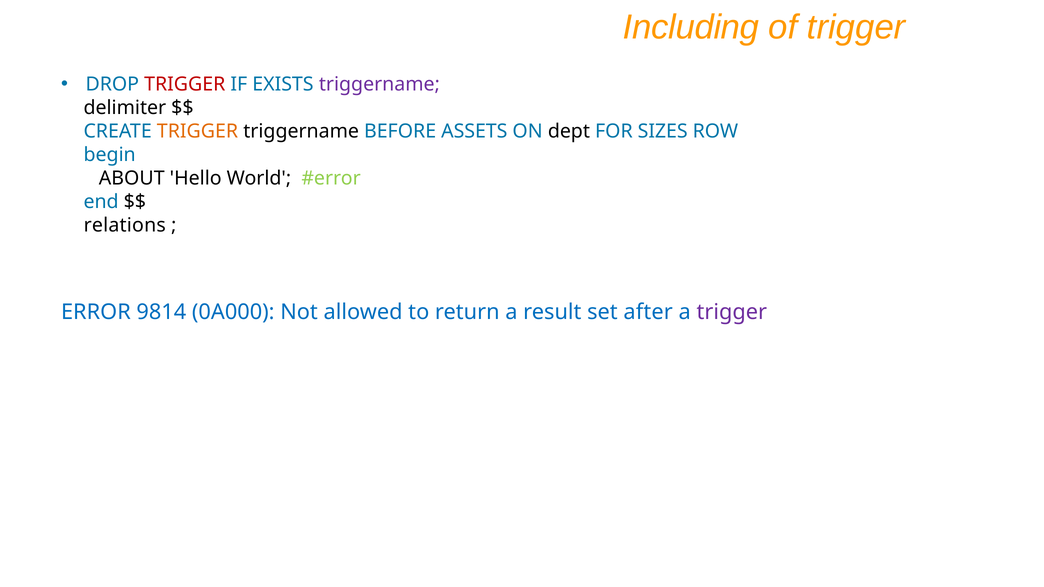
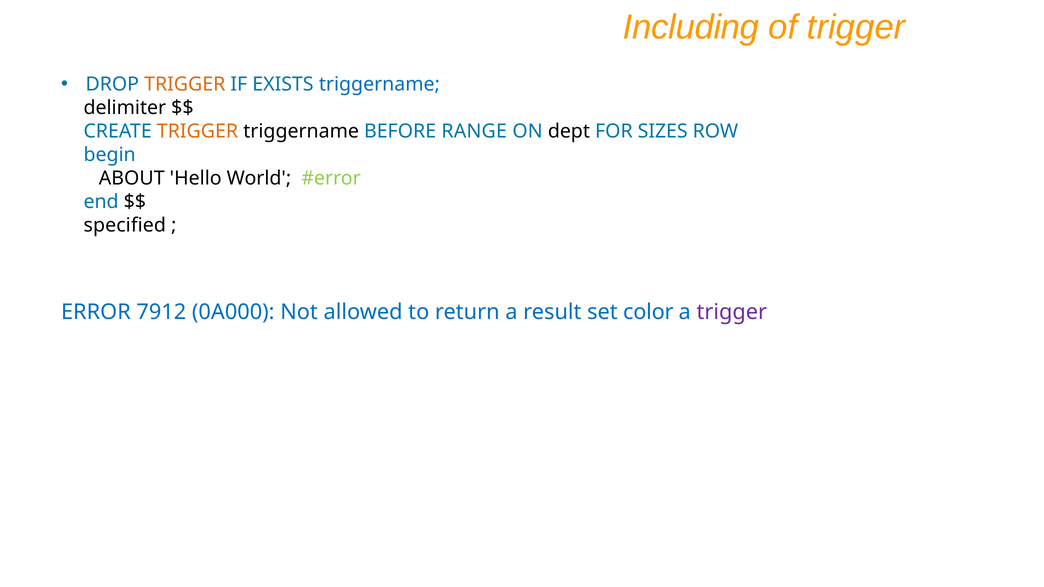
TRIGGER colour: red -> orange (185, 84)
triggername colour: purple -> blue (379, 84)
ASSETS: ASSETS -> RANGE (474, 131)
relations: relations -> specified (125, 225)
9814: 9814 -> 7912 (161, 312)
after: after -> color (648, 312)
